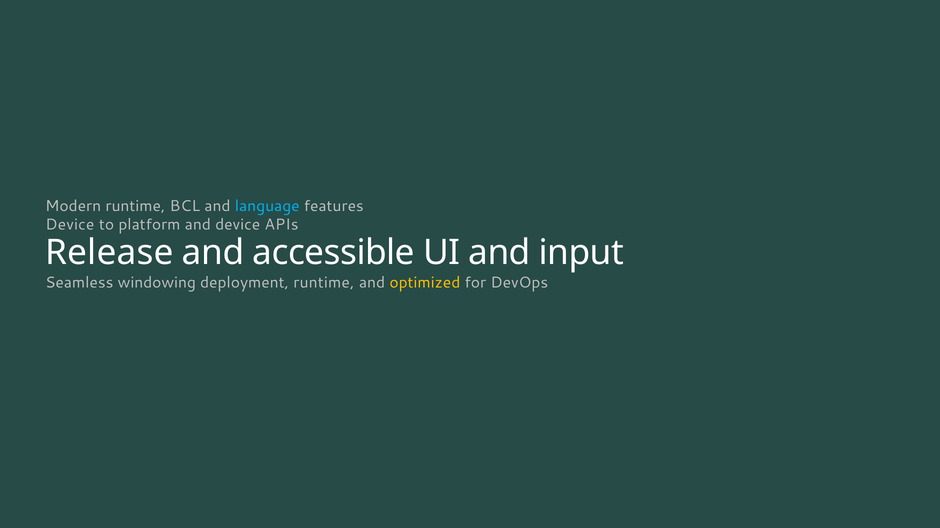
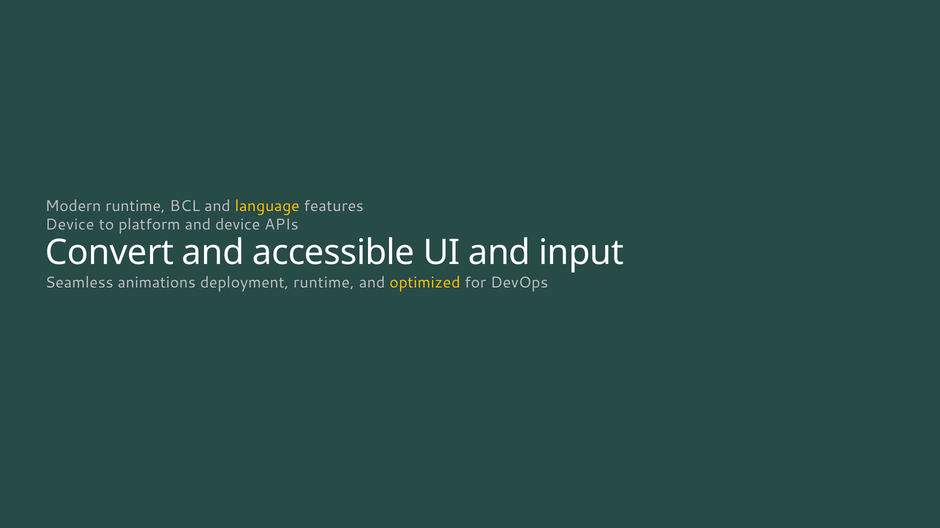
language colour: light blue -> yellow (267, 206)
Release: Release -> Convert (110, 253)
windowing: windowing -> animations (157, 283)
